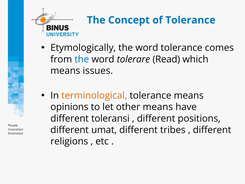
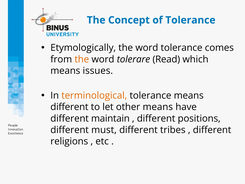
the colour: blue -> orange (82, 59)
opinions: opinions -> different (69, 107)
toleransi: toleransi -> maintain (110, 118)
umat: umat -> must (104, 130)
